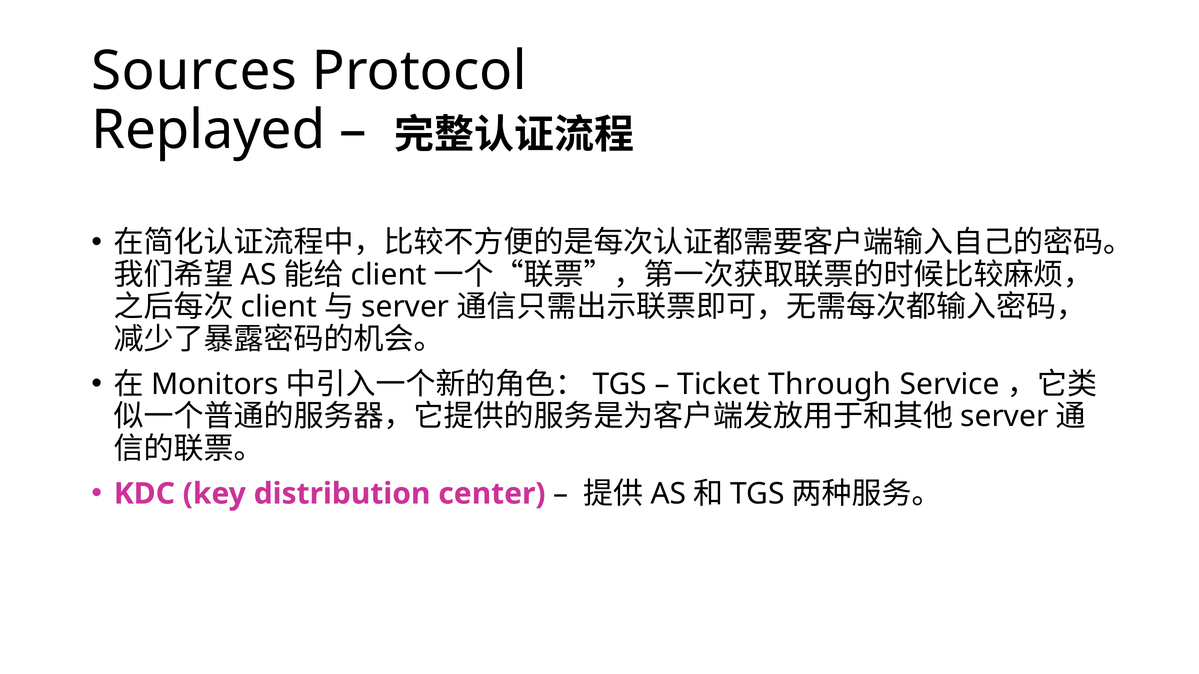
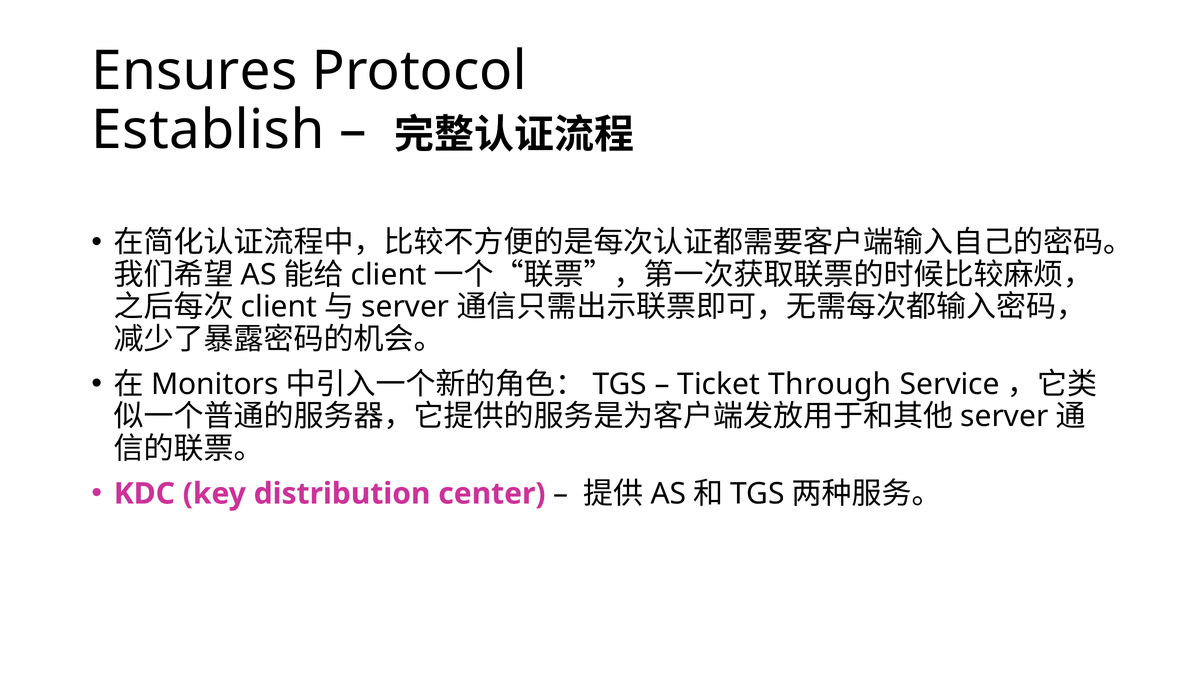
Sources: Sources -> Ensures (194, 71)
Replayed: Replayed -> Establish (208, 130)
